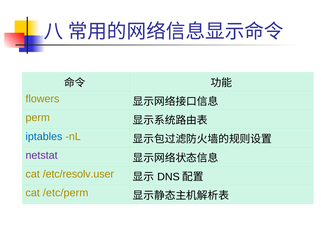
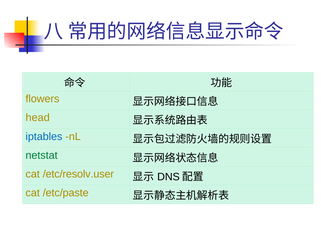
perm: perm -> head (38, 118)
netstat colour: purple -> green (42, 155)
/etc/perm: /etc/perm -> /etc/paste (66, 193)
